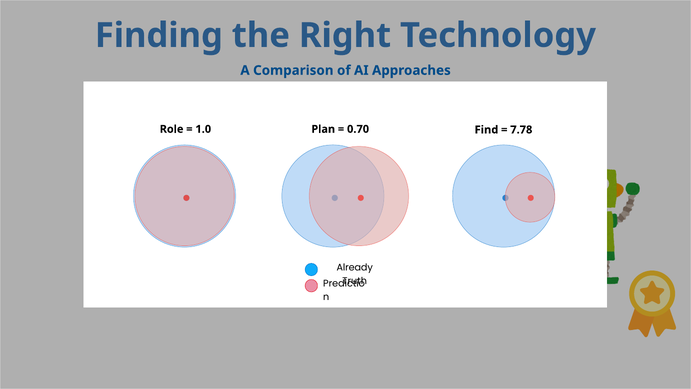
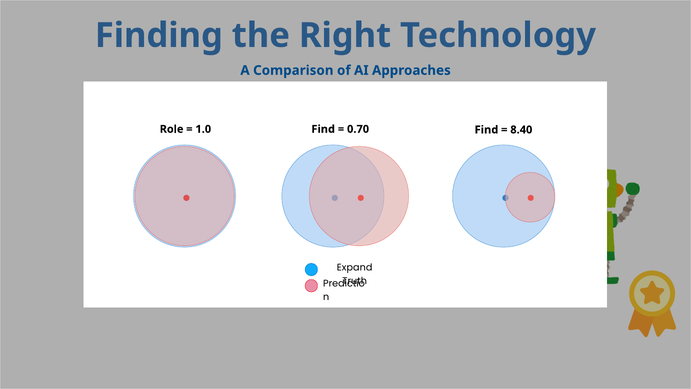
1.0 Plan: Plan -> Find (323, 129)
7.78: 7.78 -> 8.40 (521, 130)
Already: Already -> Expand (355, 267)
